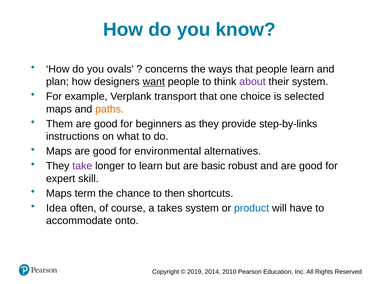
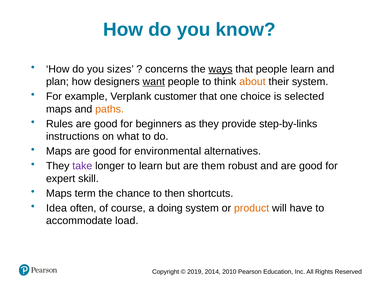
ovals: ovals -> sizes (120, 69)
ways underline: none -> present (220, 69)
about colour: purple -> orange (252, 82)
transport: transport -> customer (176, 97)
Them: Them -> Rules (59, 124)
basic: basic -> them (213, 166)
takes: takes -> doing (170, 208)
product colour: blue -> orange (252, 208)
onto: onto -> load (127, 221)
